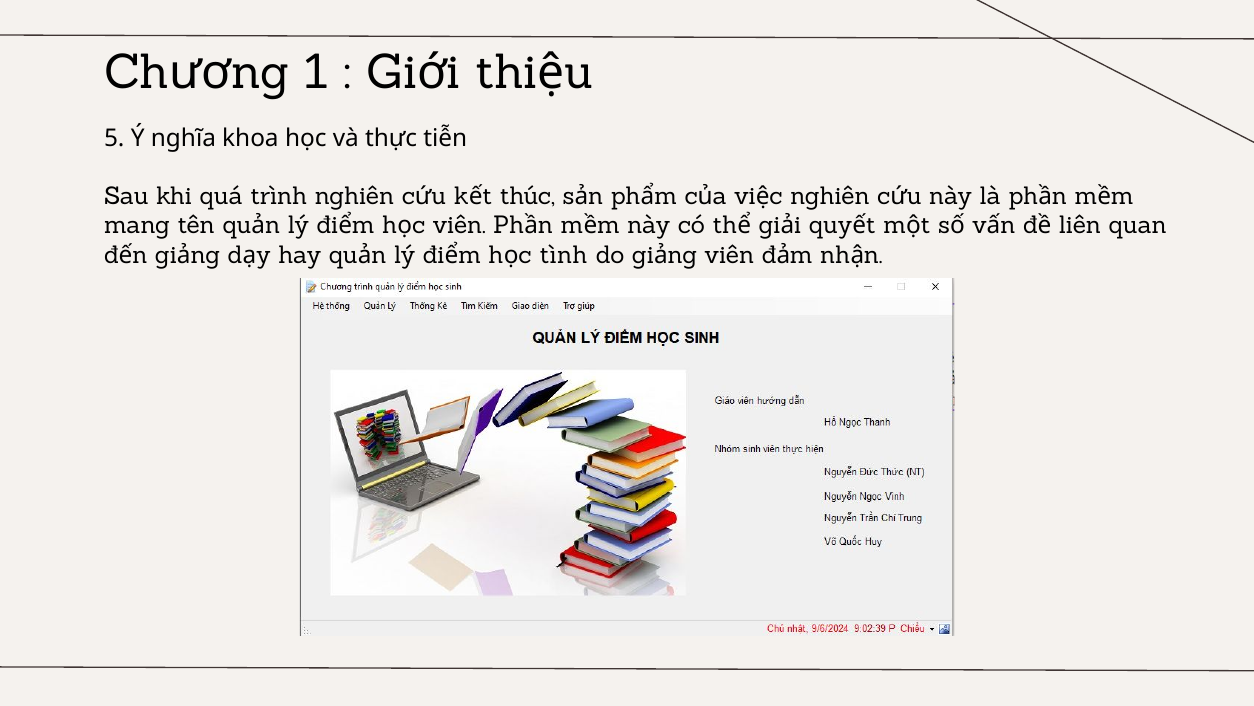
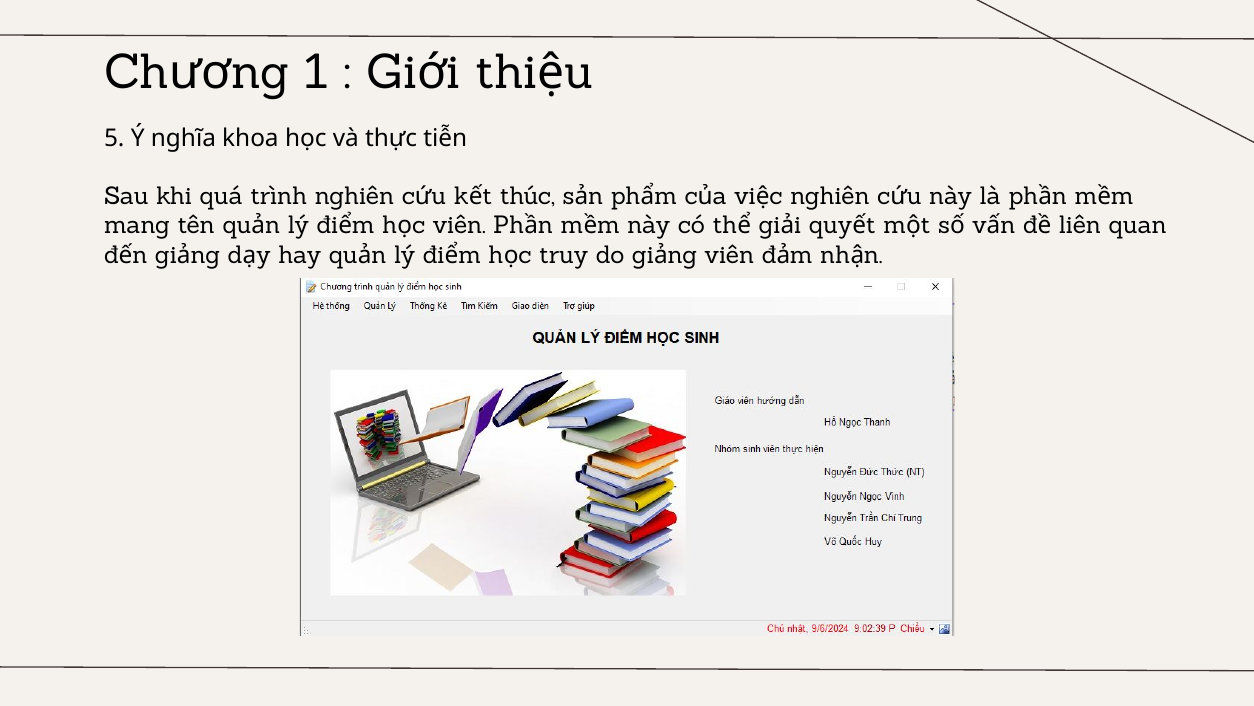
tình: tình -> truy (564, 255)
